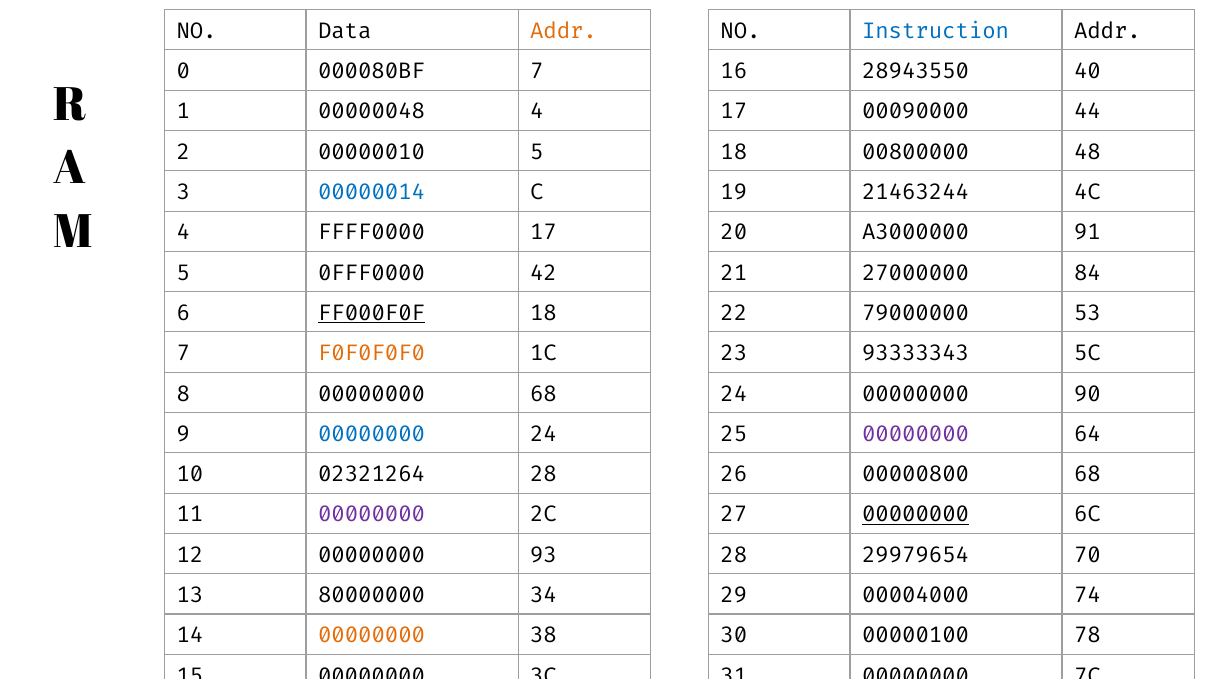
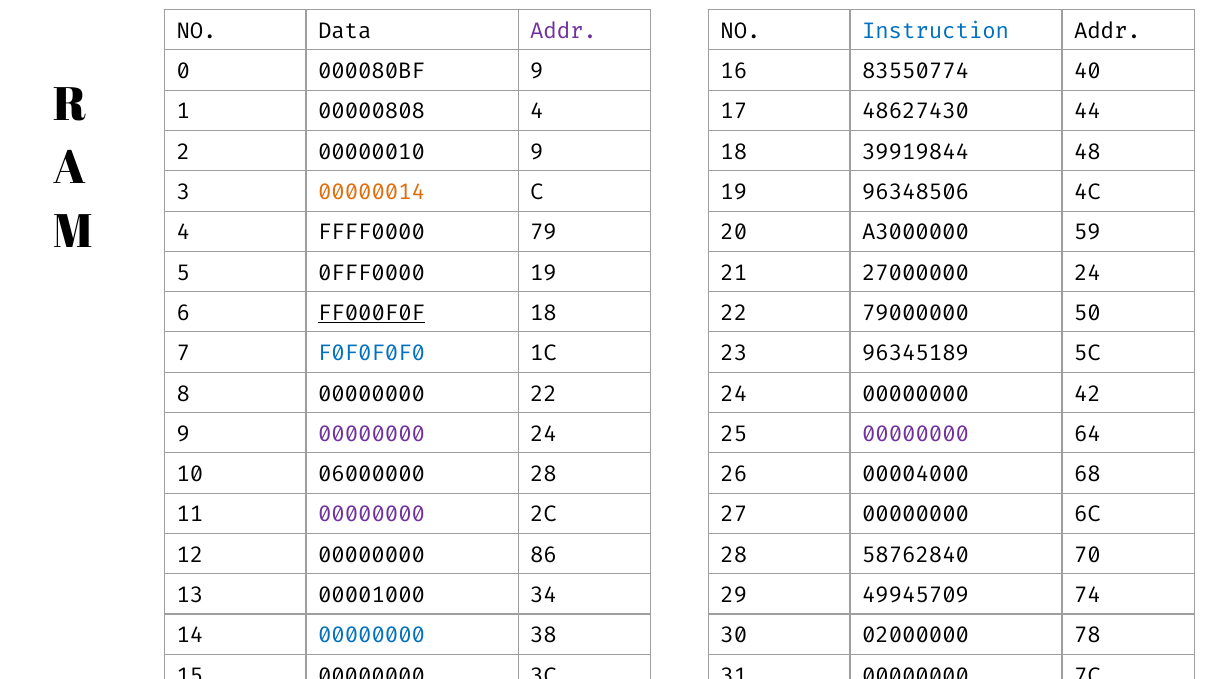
Addr colour: orange -> purple (563, 31)
000080BF 7: 7 -> 9 (537, 71)
28943550: 28943550 -> 83550774 (916, 71)
00000048: 00000048 -> 00000808 (372, 112)
00090000: 00090000 -> 48627430 (916, 112)
00000010 5: 5 -> 9 (537, 152)
00800000: 00800000 -> 39919844 (916, 152)
00000014 colour: blue -> orange (372, 192)
21463244: 21463244 -> 96348506 (916, 192)
FFFF0000 17: 17 -> 79 (543, 233)
91: 91 -> 59 (1087, 233)
0FFF0000 42: 42 -> 19 (543, 273)
27000000 84: 84 -> 24 (1087, 273)
53: 53 -> 50 (1087, 313)
F0F0F0F0 colour: orange -> blue (372, 354)
93333343: 93333343 -> 96345189 (916, 354)
00000000 68: 68 -> 22 (543, 394)
90: 90 -> 42 (1087, 394)
00000000 colour: blue -> purple (372, 434)
02321264: 02321264 -> 06000000 (372, 474)
00000800: 00000800 -> 00004000 (916, 474)
00000000 underline: present -> none (916, 515)
93: 93 -> 86 (543, 555)
29979654: 29979654 -> 58762840 (916, 555)
80000000: 80000000 -> 00001000 (372, 595)
00004000: 00004000 -> 49945709 (916, 595)
00000000 colour: orange -> blue (372, 636)
00000100: 00000100 -> 02000000 (916, 636)
